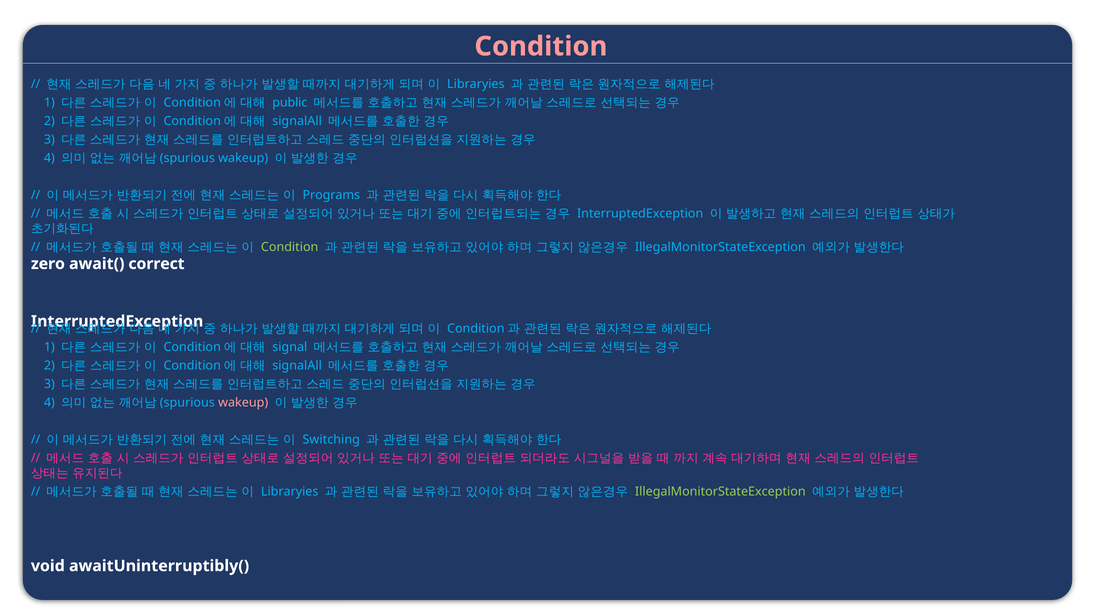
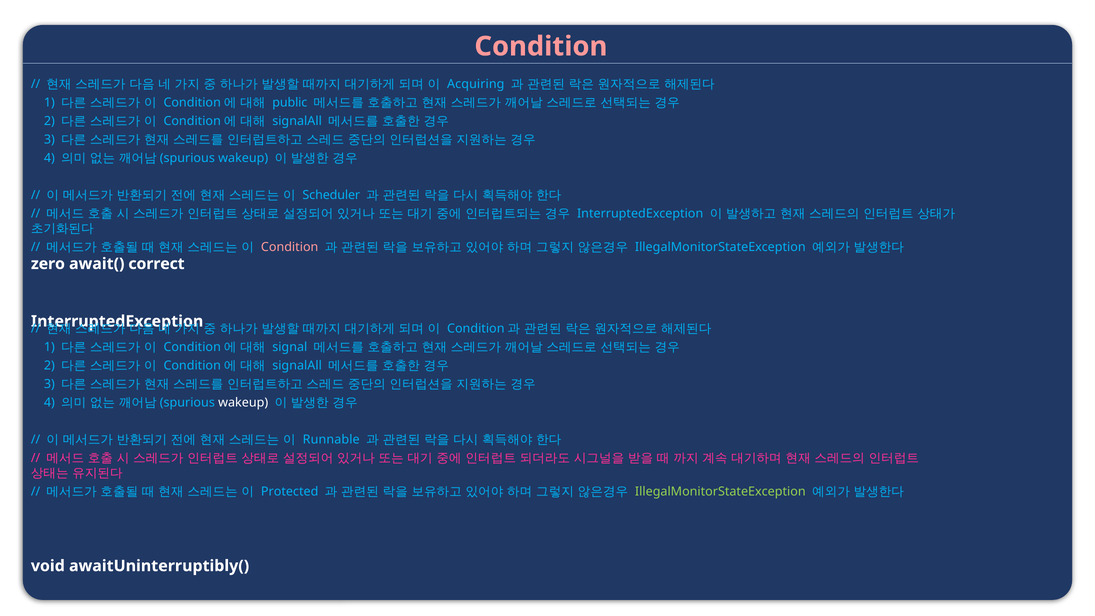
Libraryies: Libraryies -> Acquiring (476, 84)
Programs: Programs -> Scheduler (331, 195)
Condition colour: light green -> pink (290, 247)
wakeup colour: pink -> white (243, 403)
Switching: Switching -> Runnable (331, 440)
Libraryies: Libraryies -> Protected (290, 492)
